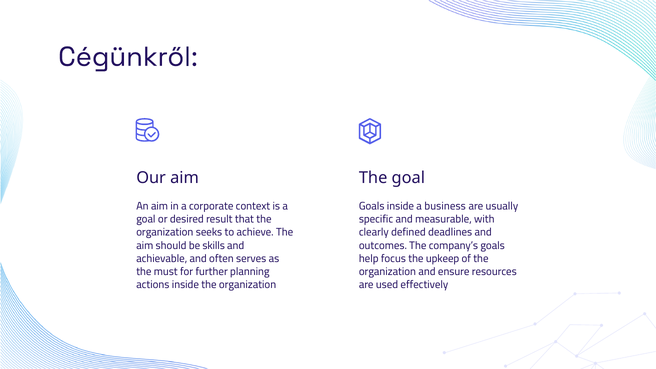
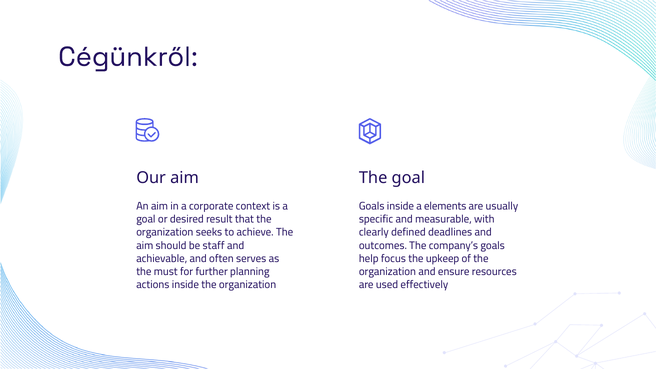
business: business -> elements (445, 206)
skills: skills -> staff (214, 245)
